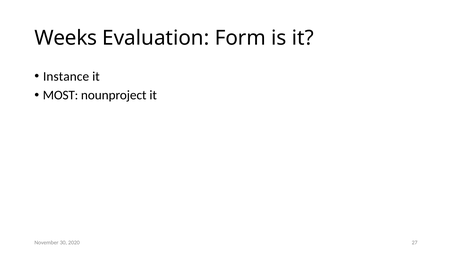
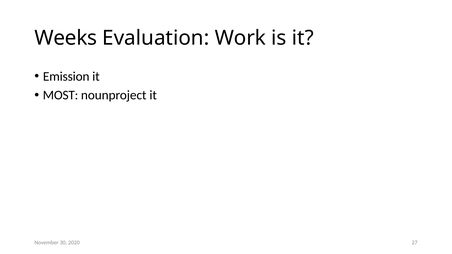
Form: Form -> Work (240, 38)
Instance: Instance -> Emission (66, 76)
